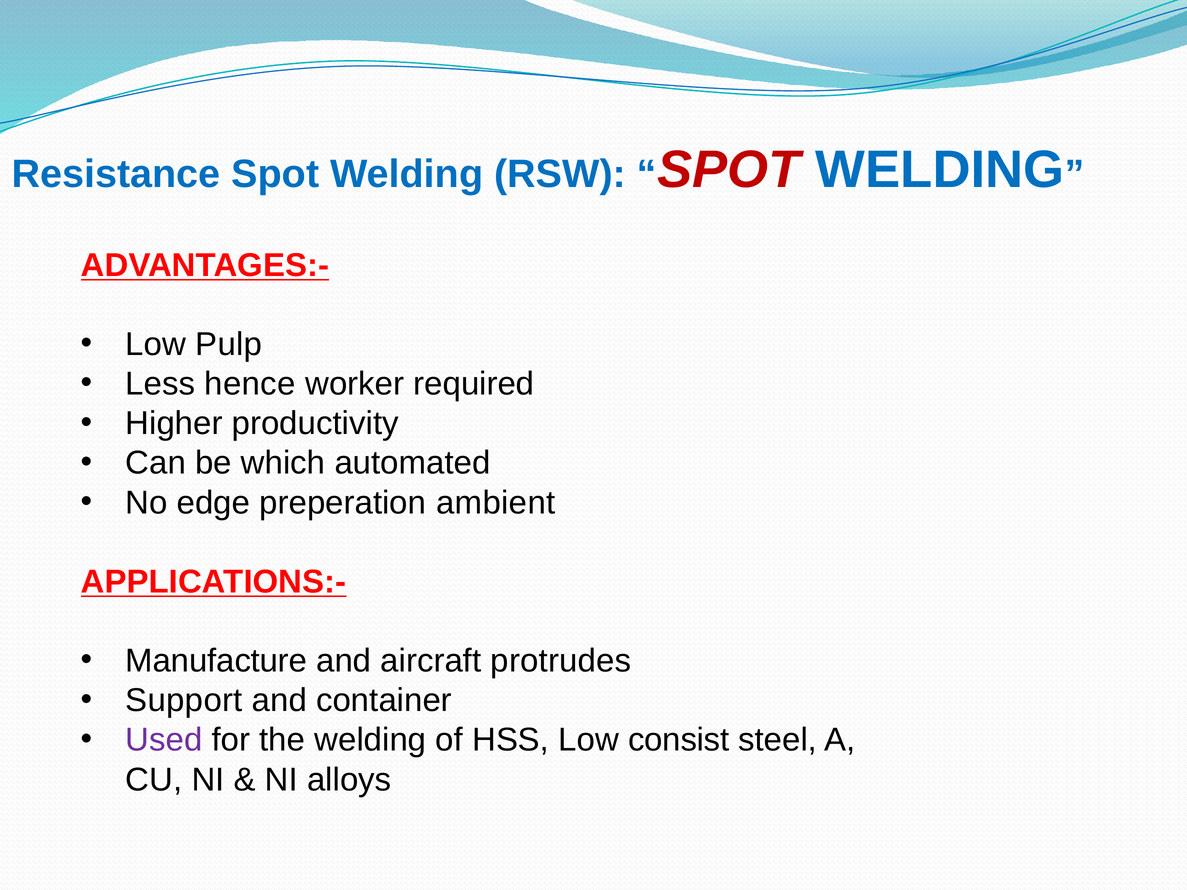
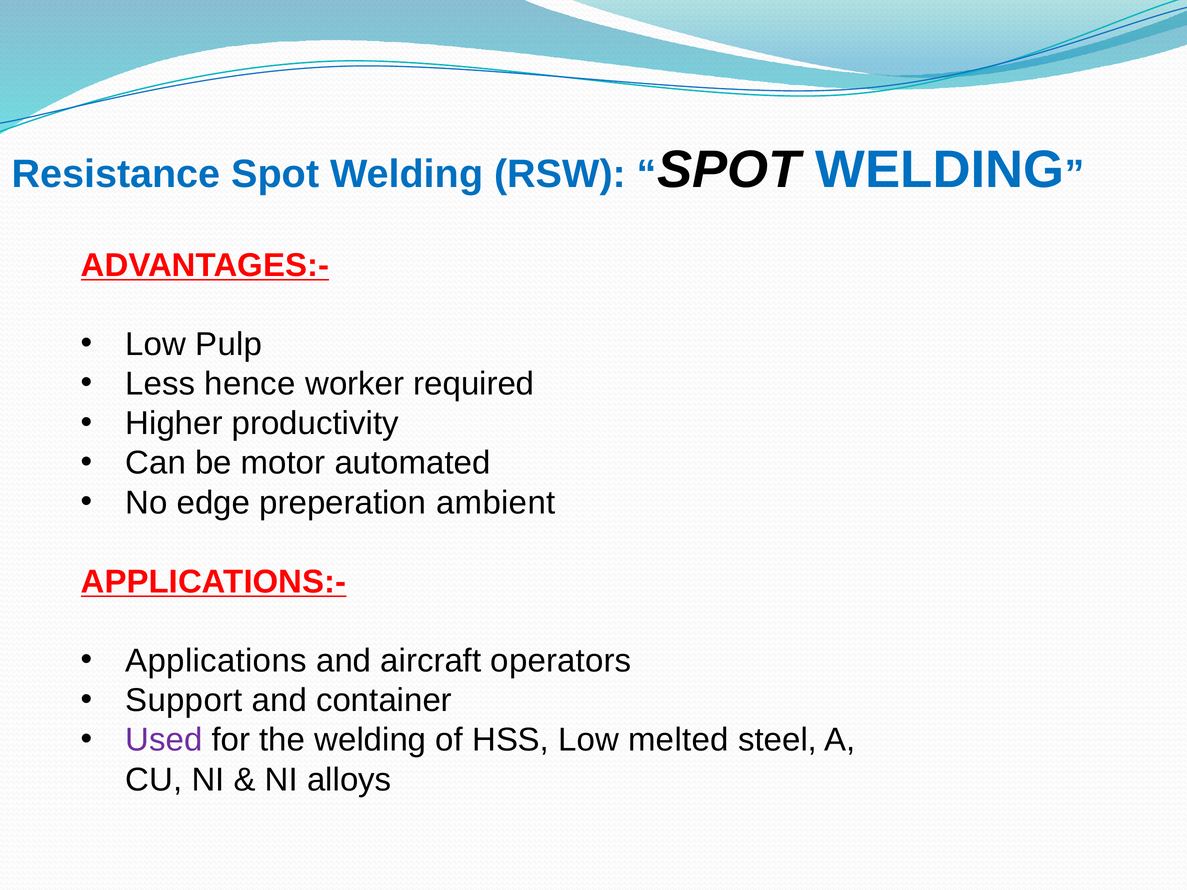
SPOT colour: red -> black (729, 170)
which: which -> motor (283, 463)
Manufacture: Manufacture -> Applications (216, 661)
protrudes: protrudes -> operators (561, 661)
consist: consist -> melted (678, 740)
